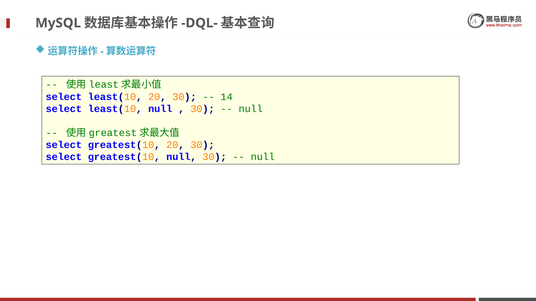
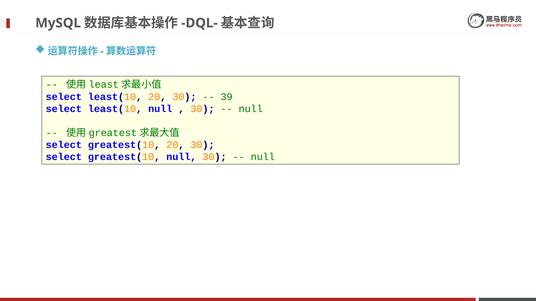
14: 14 -> 39 (227, 97)
